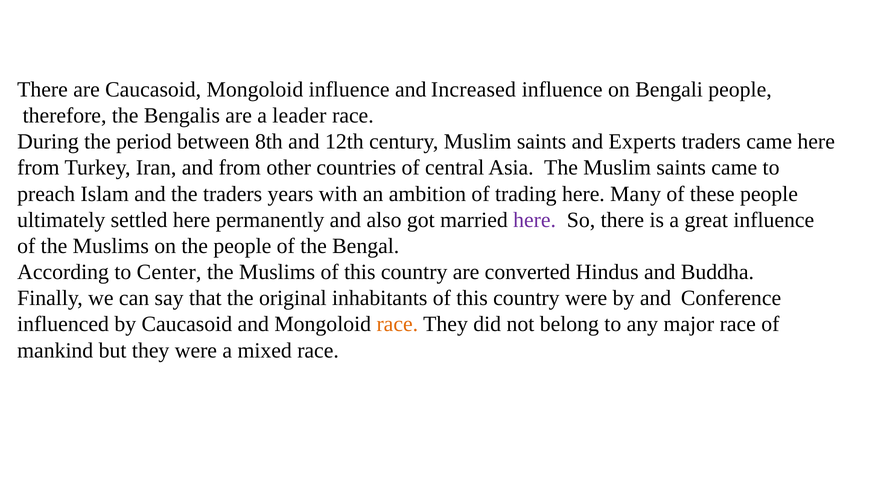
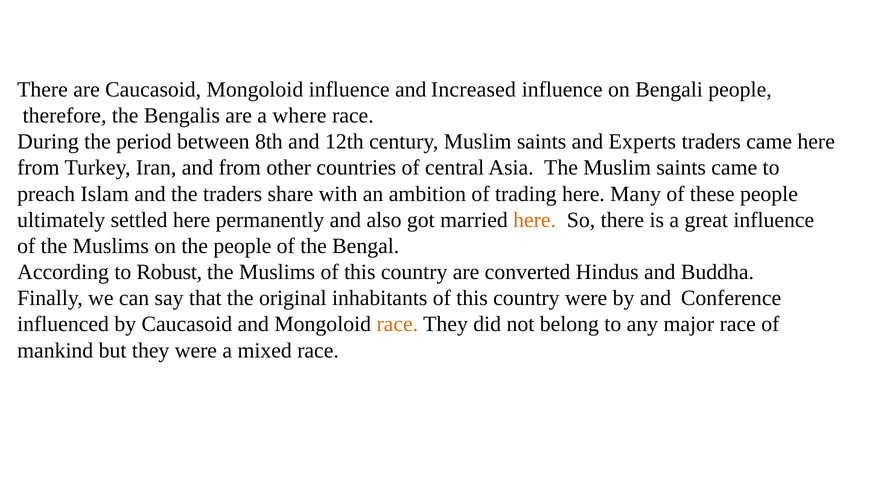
leader: leader -> where (299, 116)
years: years -> share (290, 194)
here colour: purple -> orange (535, 220)
Center: Center -> Robust (169, 272)
